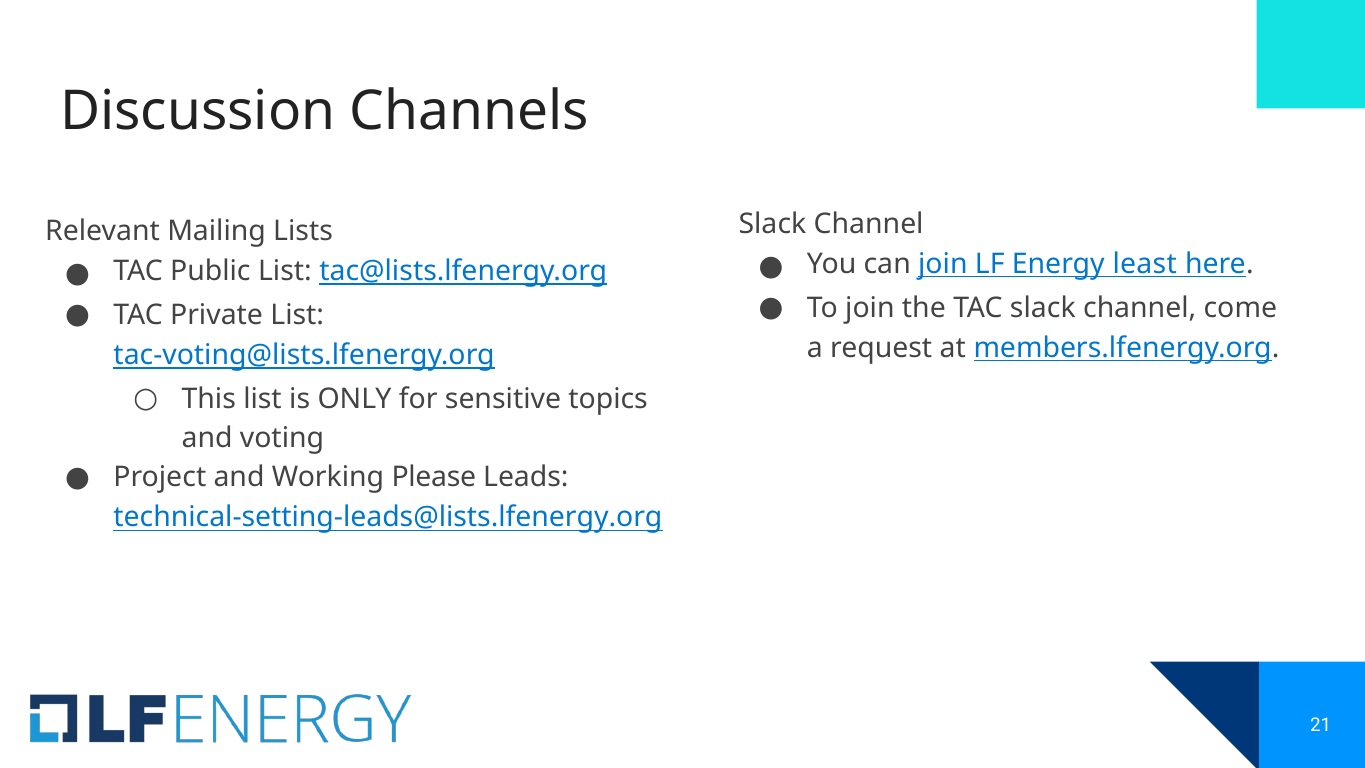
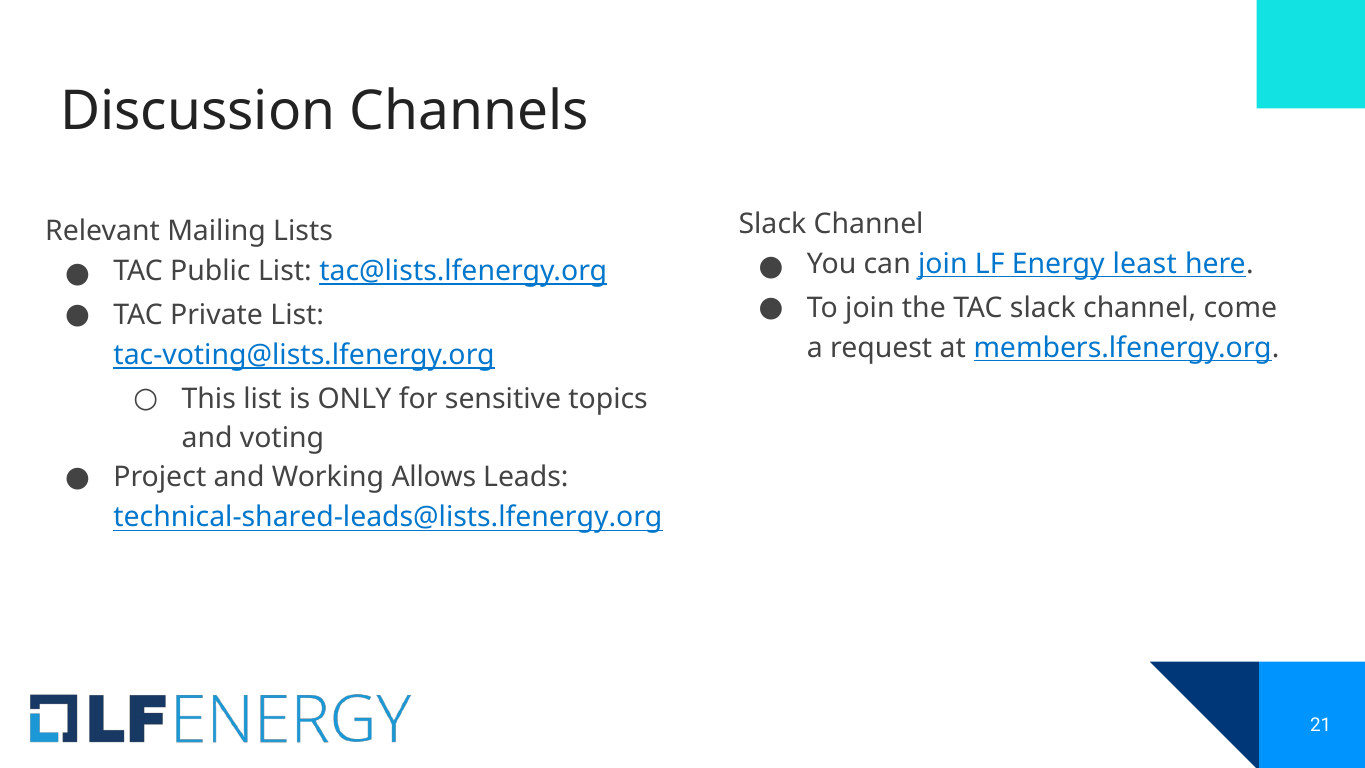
Please: Please -> Allows (434, 477)
technical-setting-leads@lists.lfenergy.org: technical-setting-leads@lists.lfenergy.org -> technical-shared-leads@lists.lfenergy.org (388, 517)
